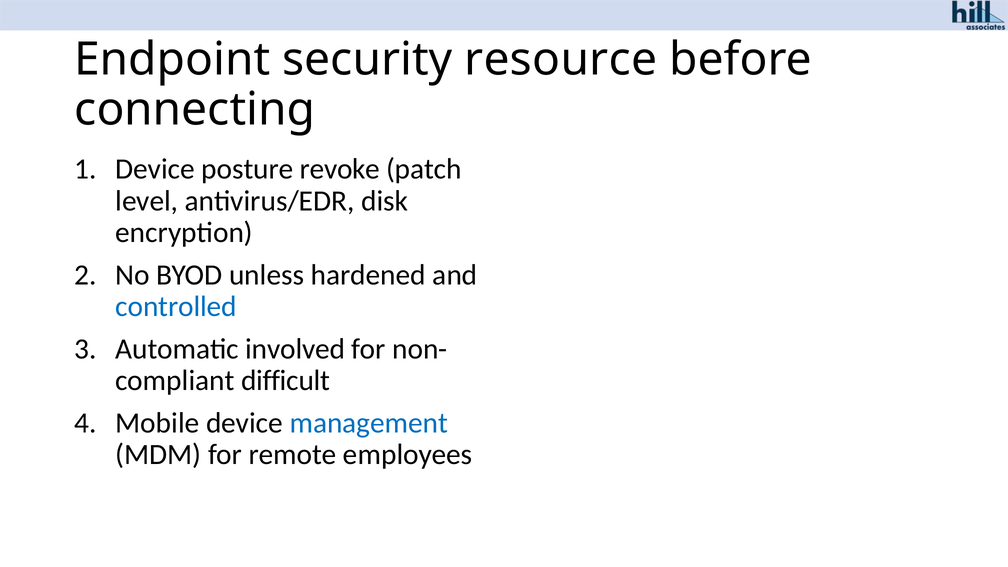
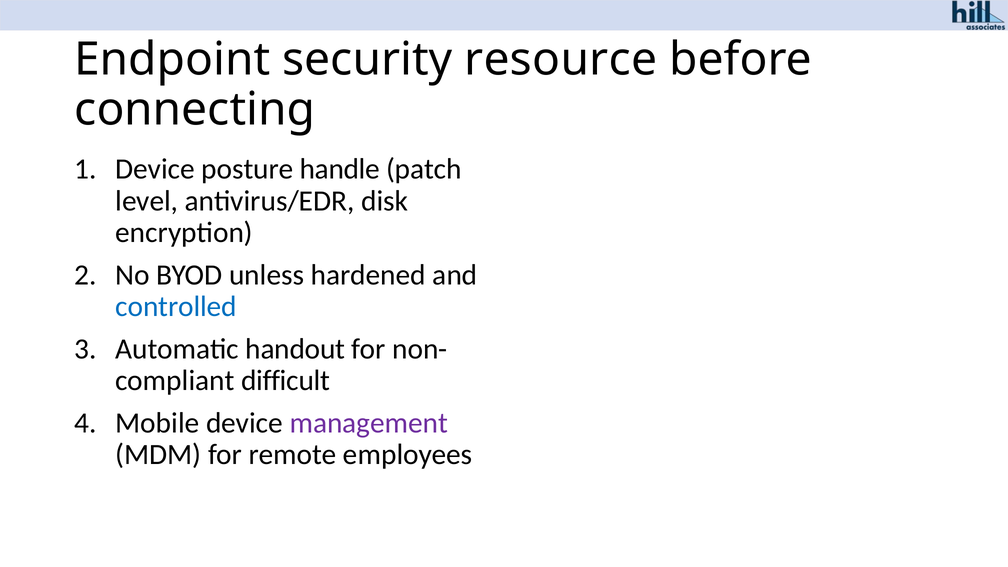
revoke: revoke -> handle (340, 169)
involved: involved -> handout (295, 349)
management colour: blue -> purple (369, 423)
